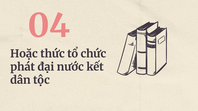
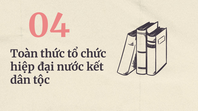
Hoặc: Hoặc -> Toàn (24, 54)
phát: phát -> hiệp (22, 67)
